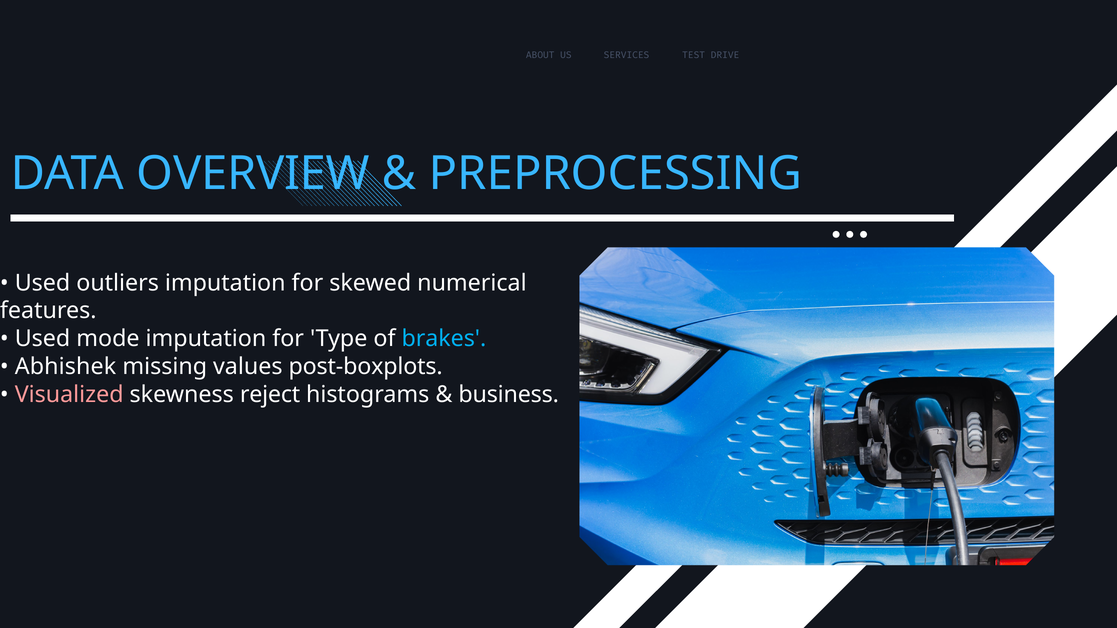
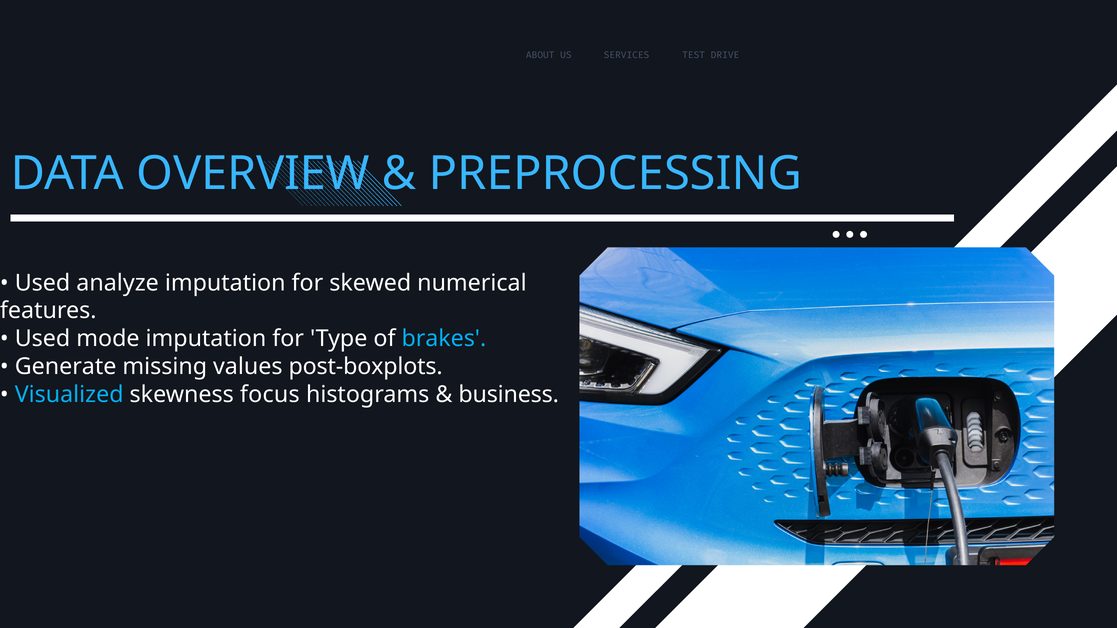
outliers: outliers -> analyze (118, 283)
Abhishek: Abhishek -> Generate (66, 367)
Visualized colour: pink -> light blue (69, 395)
reject: reject -> focus (270, 395)
